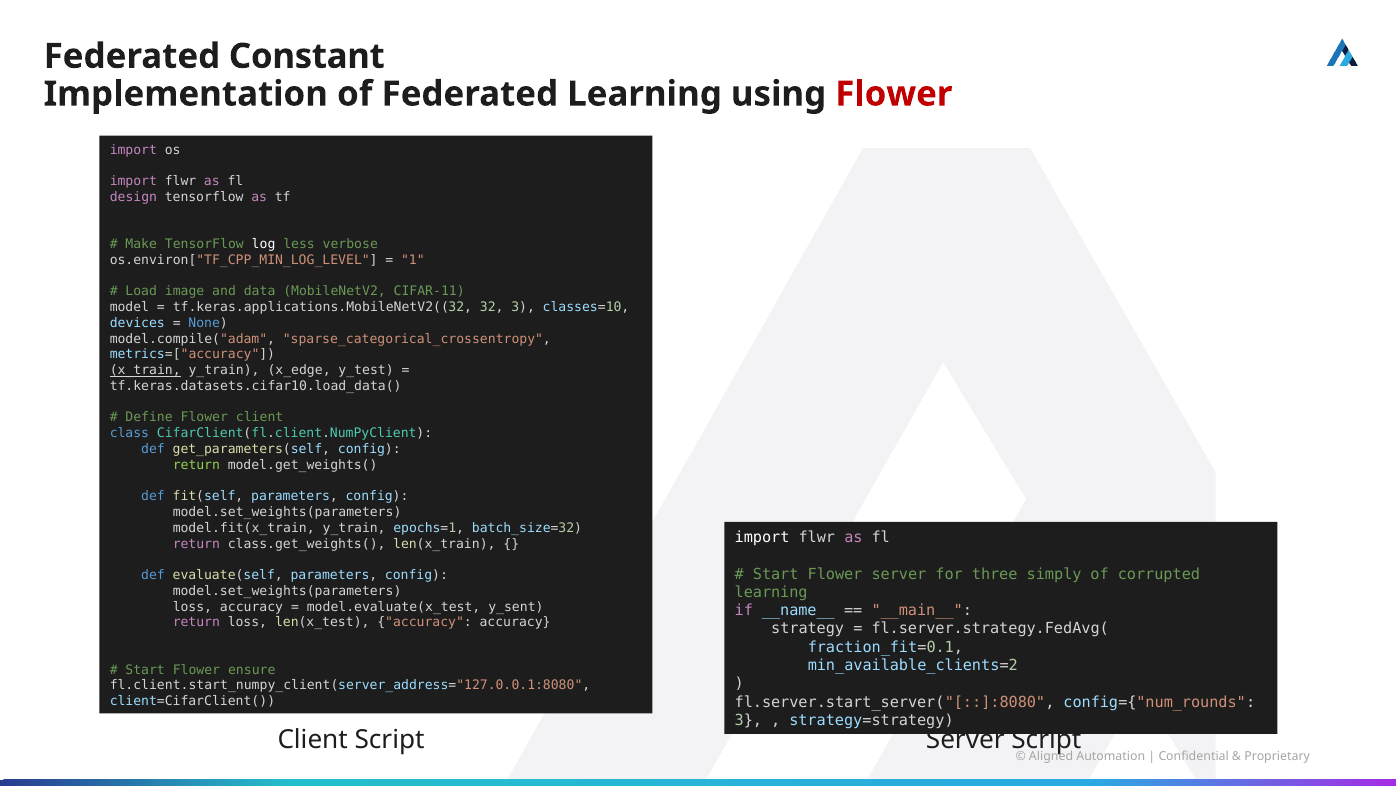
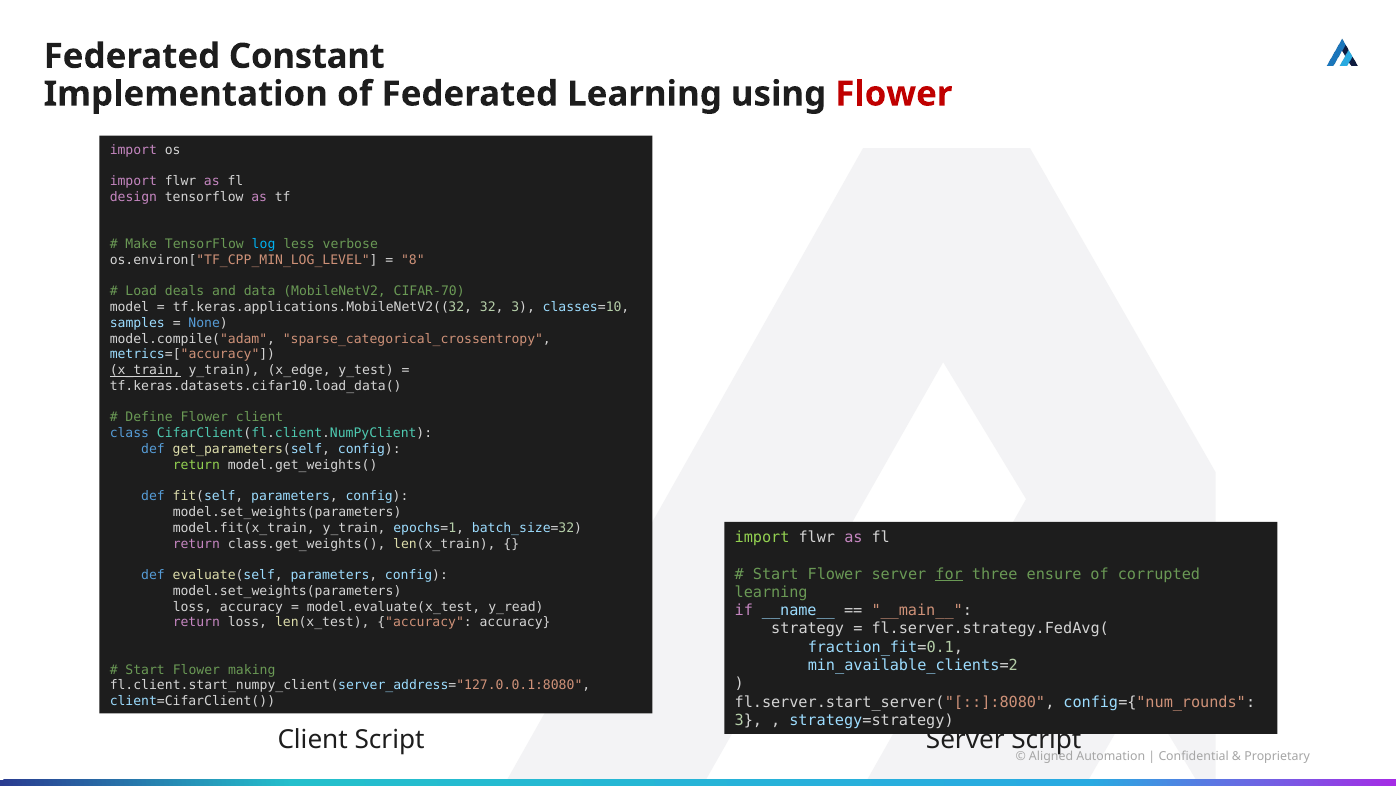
log colour: white -> light blue (264, 244)
1: 1 -> 8 (413, 260)
image: image -> deals (185, 291)
CIFAR-11: CIFAR-11 -> CIFAR-70 (429, 291)
devices: devices -> samples (137, 323)
import colour: white -> light green (762, 537)
for underline: none -> present (949, 573)
simply: simply -> ensure (1054, 573)
y_sent: y_sent -> y_read (516, 606)
ensure: ensure -> making (252, 669)
